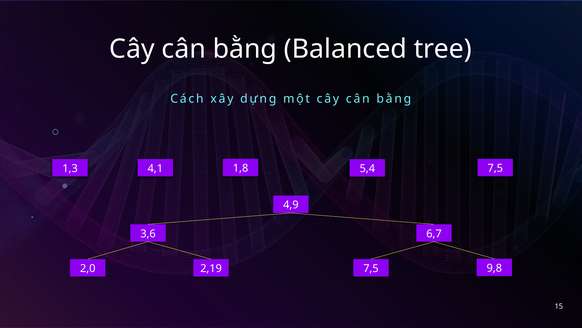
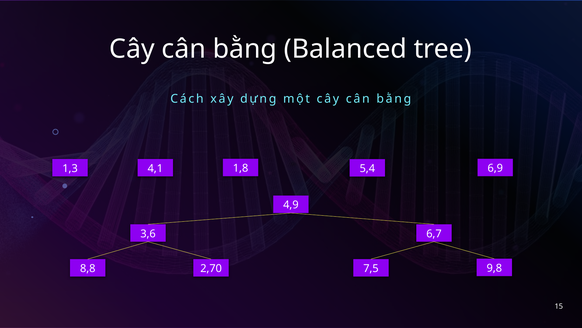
7,5: 7,5 -> 6,9 (495, 168)
2,0: 2,0 -> 8,8 (88, 268)
2,19: 2,19 -> 2,70 (211, 268)
